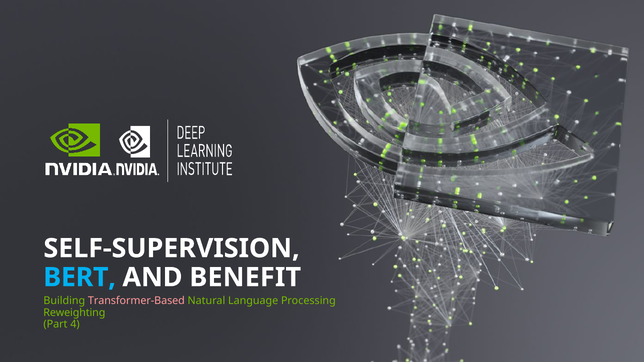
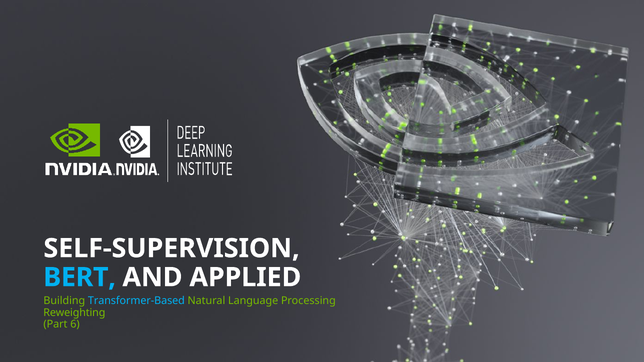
BENEFIT: BENEFIT -> APPLIED (245, 278)
Transformer-Based colour: pink -> light blue (136, 301)
4: 4 -> 6 (75, 324)
